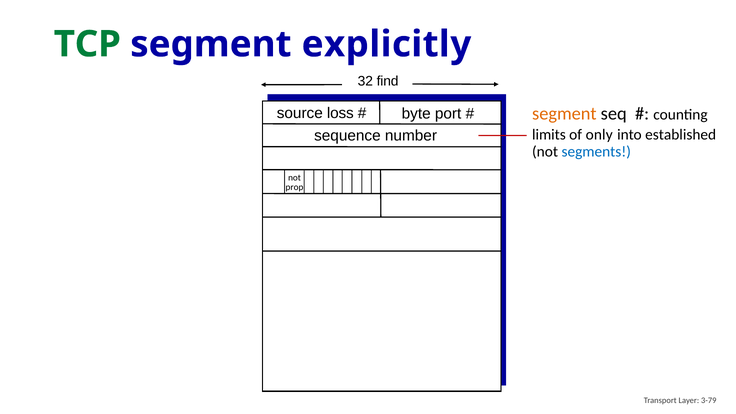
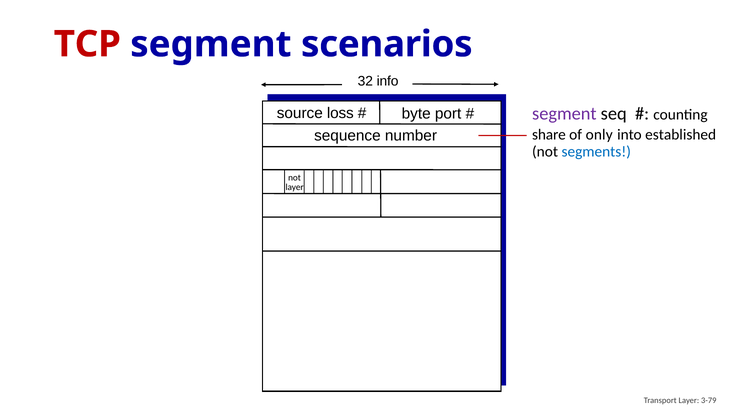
TCP colour: green -> red (87, 44)
explicitly: explicitly -> scenarios (387, 44)
find: find -> info (388, 81)
segment colour: orange -> purple (564, 114)
limits: limits -> share (549, 134)
prop: prop -> layer (295, 187)
